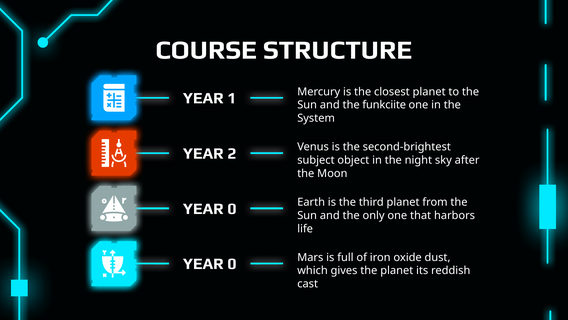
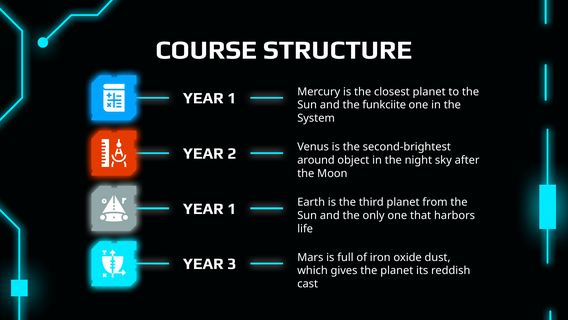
subject: subject -> around (316, 160)
0: 0 -> 1 (232, 209)
0: 0 -> 3 (232, 264)
